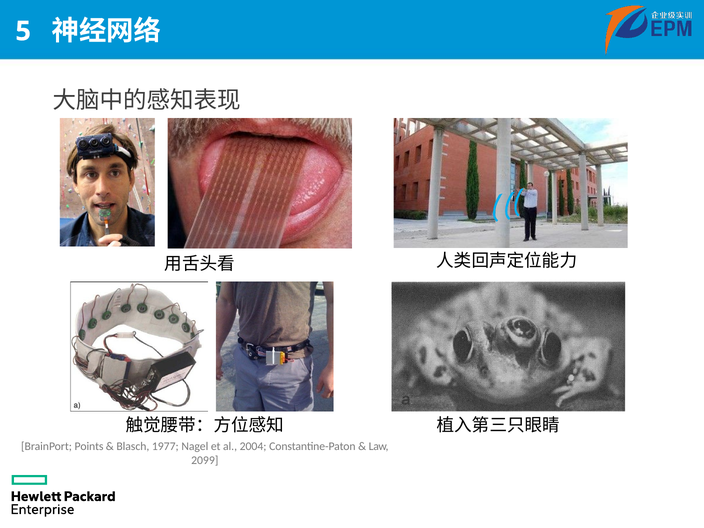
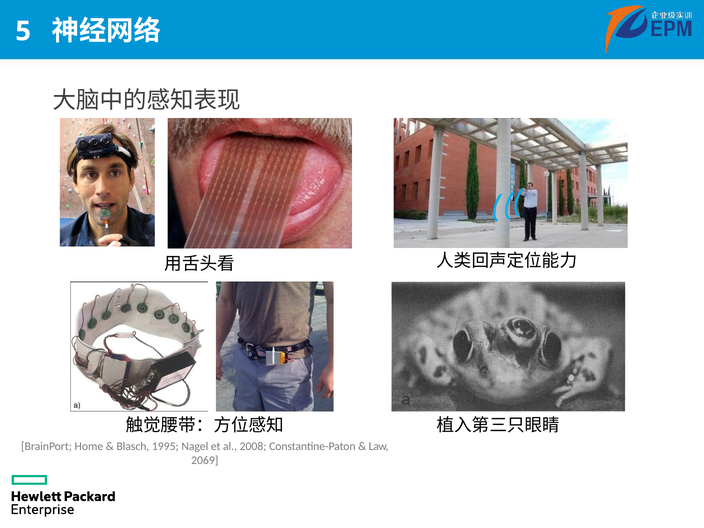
Points: Points -> Home (89, 446)
1977: 1977 -> 1995 (165, 446)
2004: 2004 -> 2008 (253, 446)
2099: 2099 -> 2069 (205, 460)
